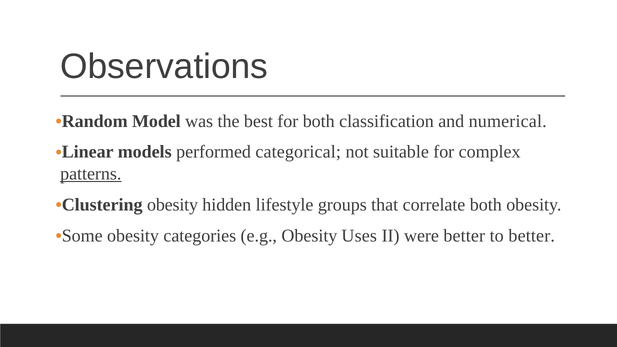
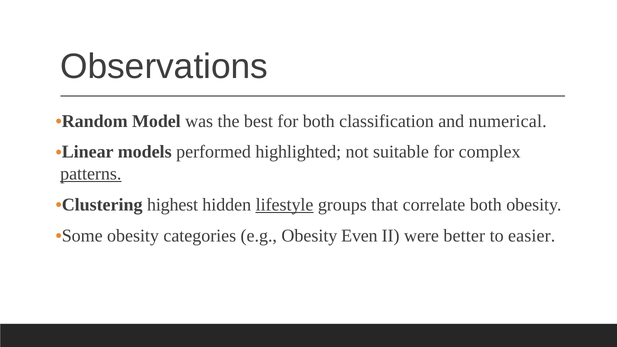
categorical: categorical -> highlighted (298, 152)
Clustering obesity: obesity -> highest (173, 205)
lifestyle underline: none -> present (285, 205)
Uses: Uses -> Even (359, 236)
to better: better -> easier (532, 236)
